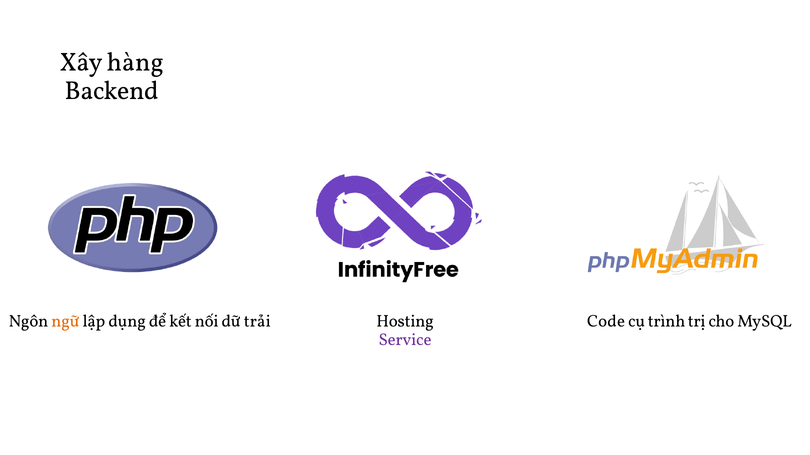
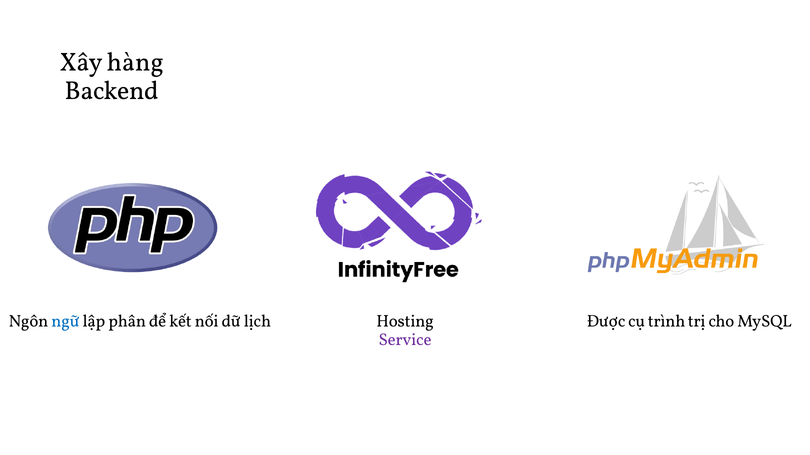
ngữ colour: orange -> blue (65, 322)
dụng: dụng -> phân (127, 322)
trải: trải -> lịch (257, 322)
Code: Code -> Được (606, 322)
